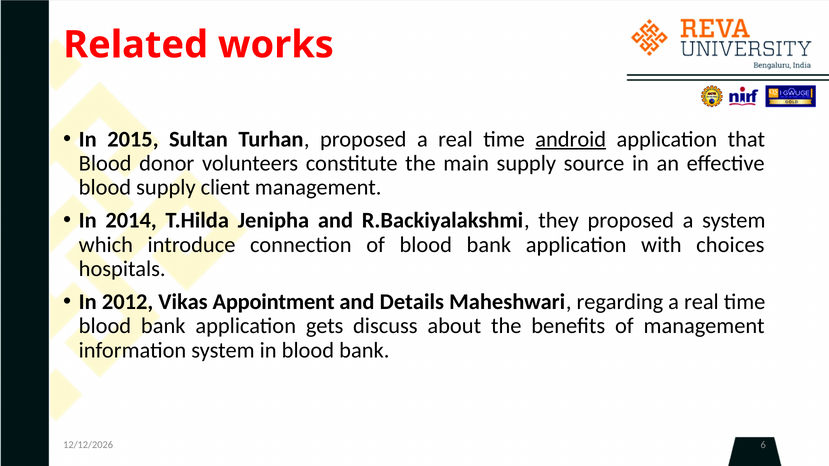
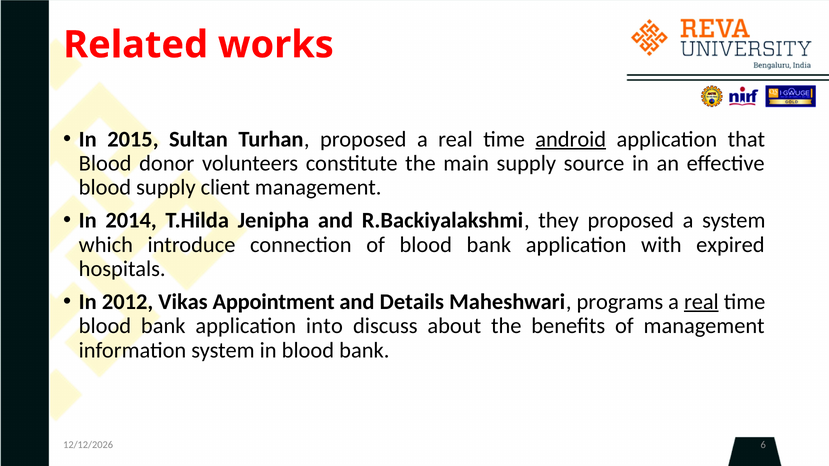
choices: choices -> expired (730, 245)
regarding: regarding -> programs (620, 302)
real underline: none -> present (701, 302)
gets: gets -> into (324, 326)
